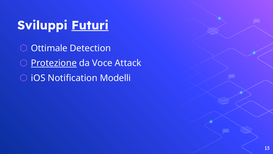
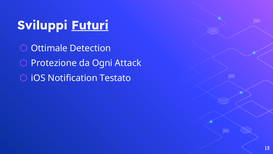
Protezione underline: present -> none (54, 63)
Voce: Voce -> Ogni (102, 63)
Modelli: Modelli -> Testato (115, 78)
